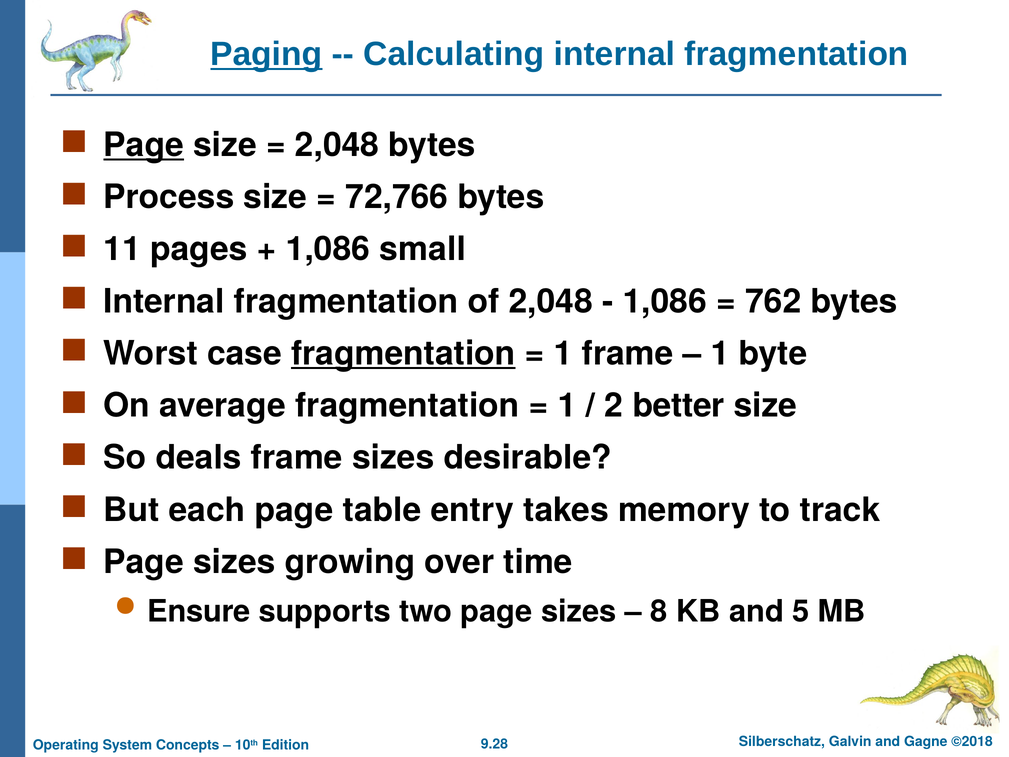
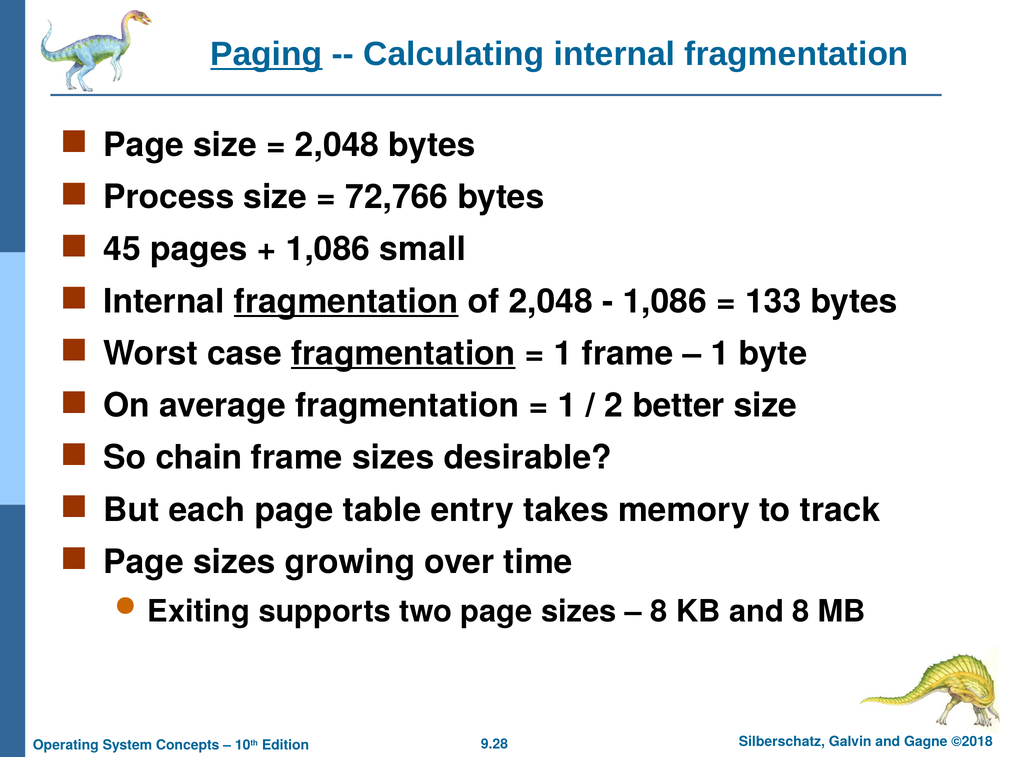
Page underline: present -> none (144, 145)
11: 11 -> 45 (122, 249)
fragmentation underline: none -> present (346, 301)
762: 762 -> 133 (773, 301)
deals: deals -> chain (199, 458)
Ensure: Ensure -> Exiting (199, 611)
and 5: 5 -> 8 (801, 611)
